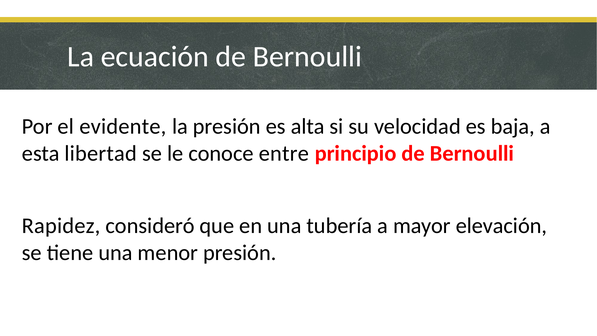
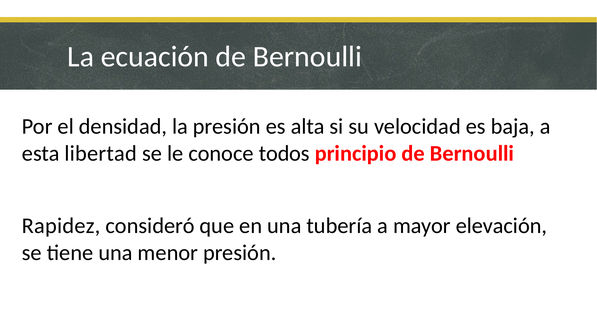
evidente: evidente -> densidad (123, 127)
entre: entre -> todos (284, 153)
